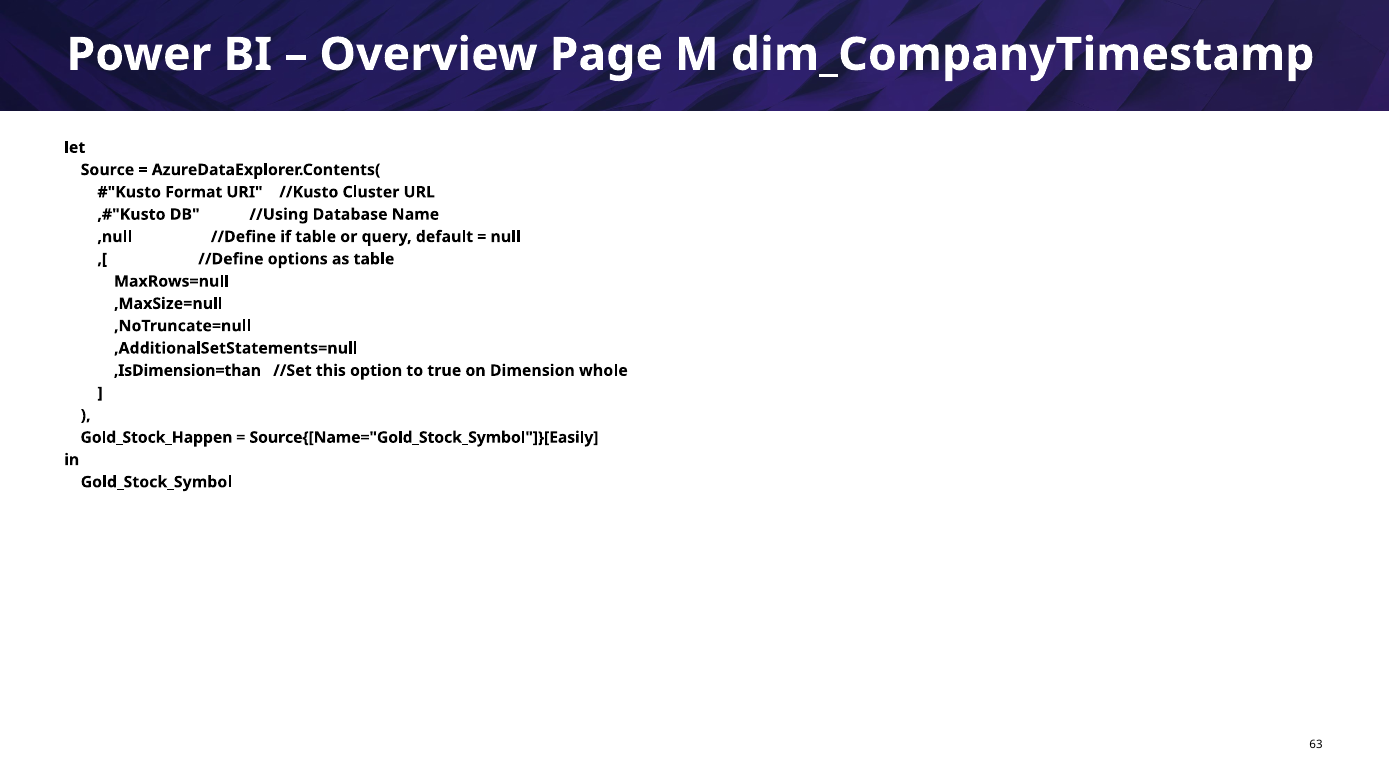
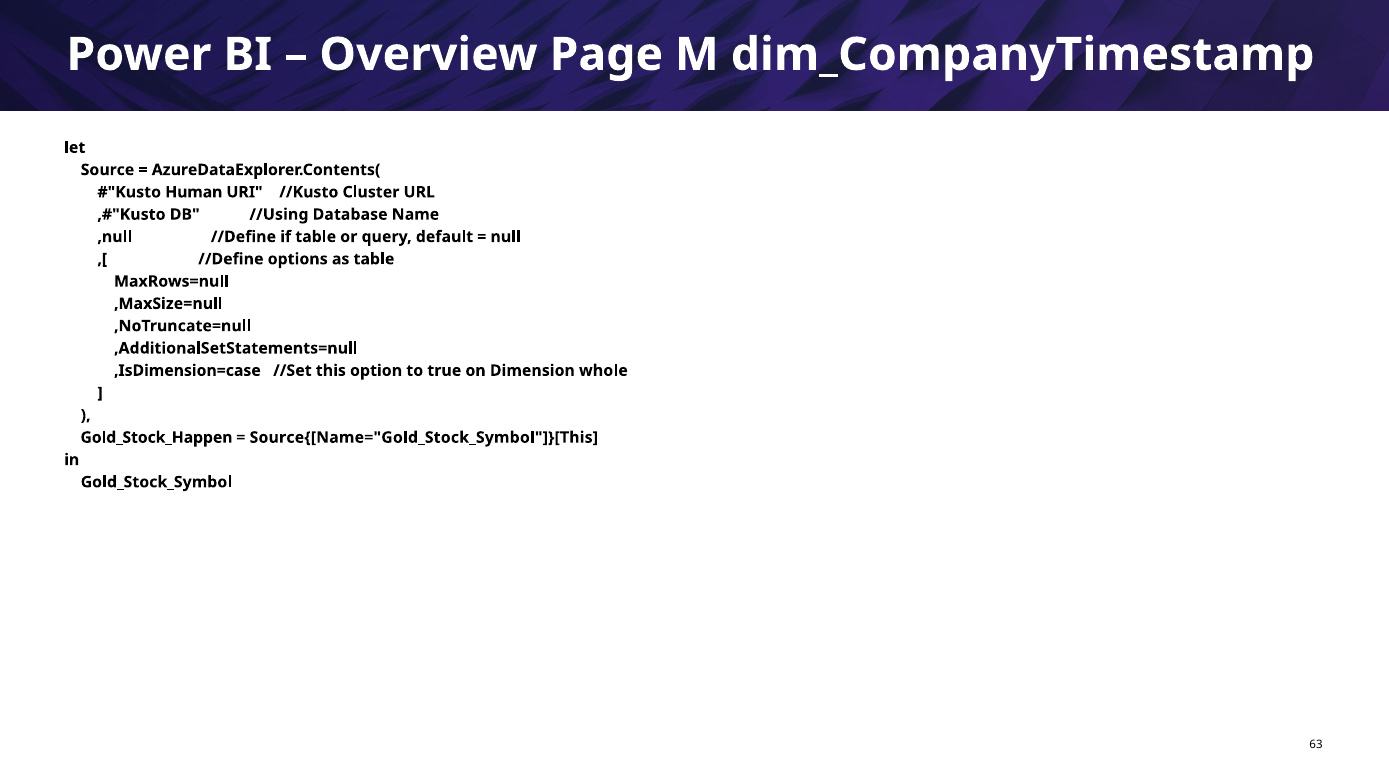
Format: Format -> Human (194, 192)
,IsDimension=than: ,IsDimension=than -> ,IsDimension=case (187, 371)
Source{[Name="Gold_Stock_Symbol"]}[Easily: Source{[Name="Gold_Stock_Symbol"]}[Easily -> Source{[Name="Gold_Stock_Symbol"]}[This (424, 438)
